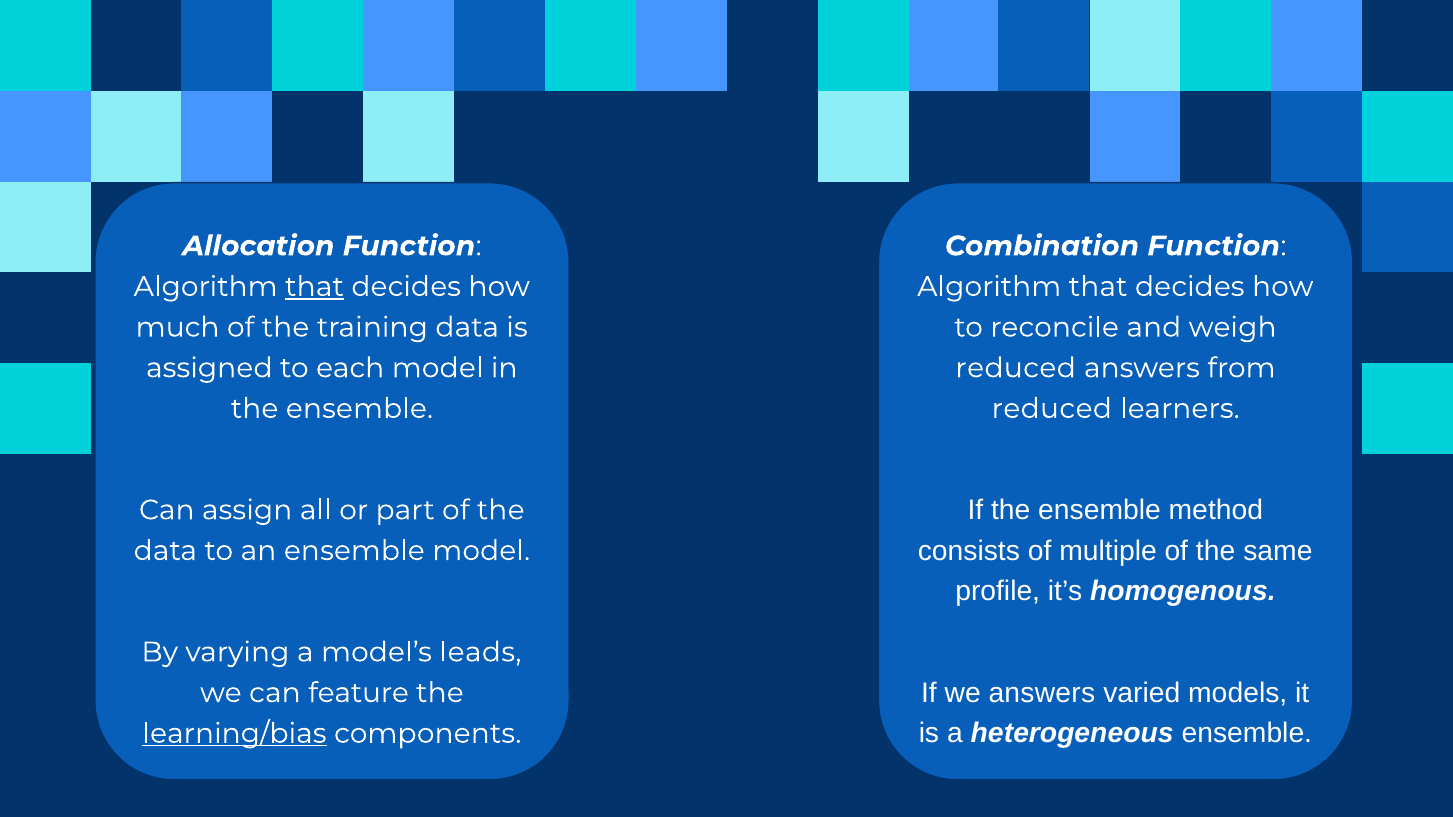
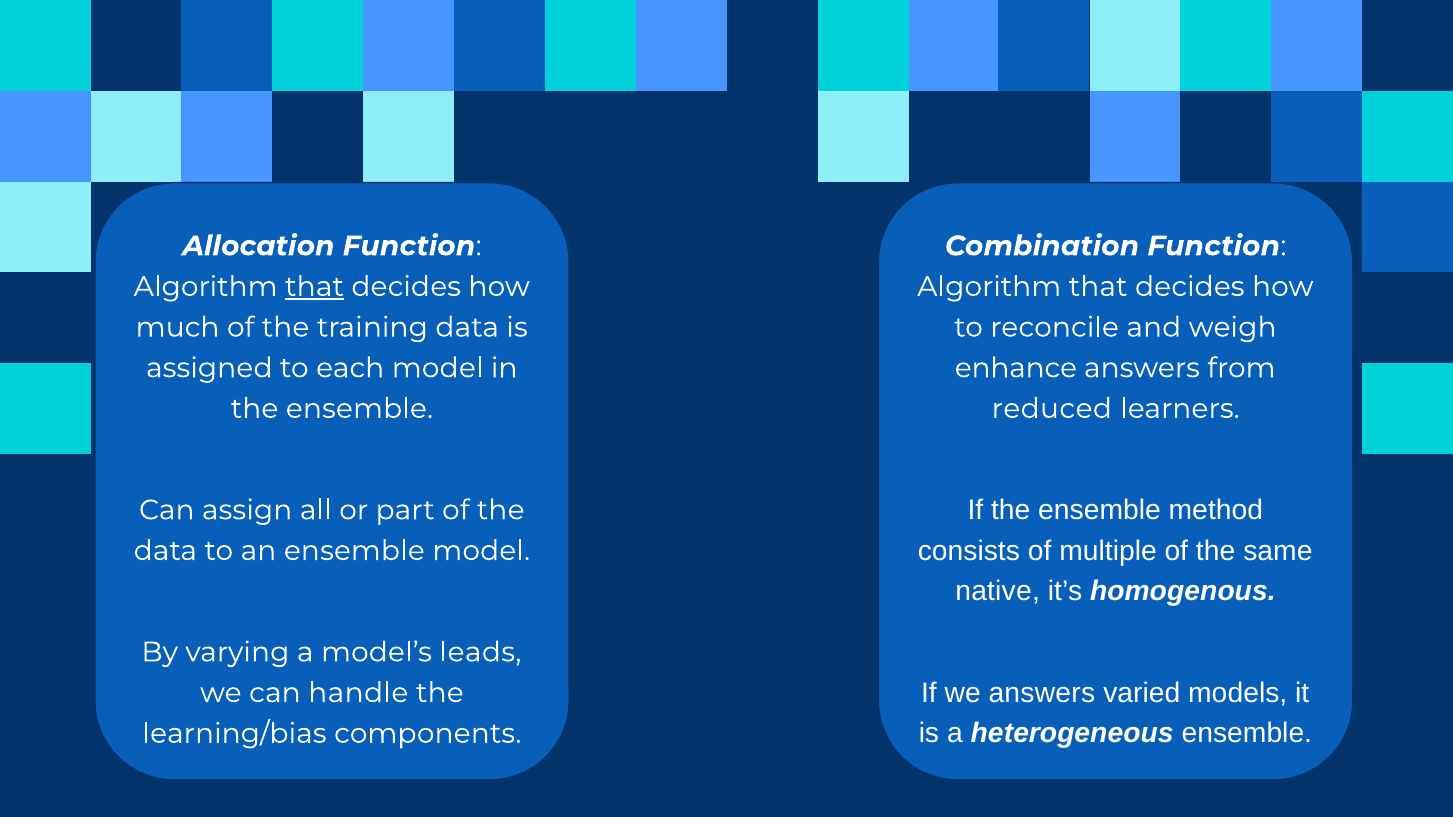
reduced: reduced -> enhance (1016, 368)
profile: profile -> native (998, 592)
feature: feature -> handle (358, 693)
learning/bias underline: present -> none (234, 734)
